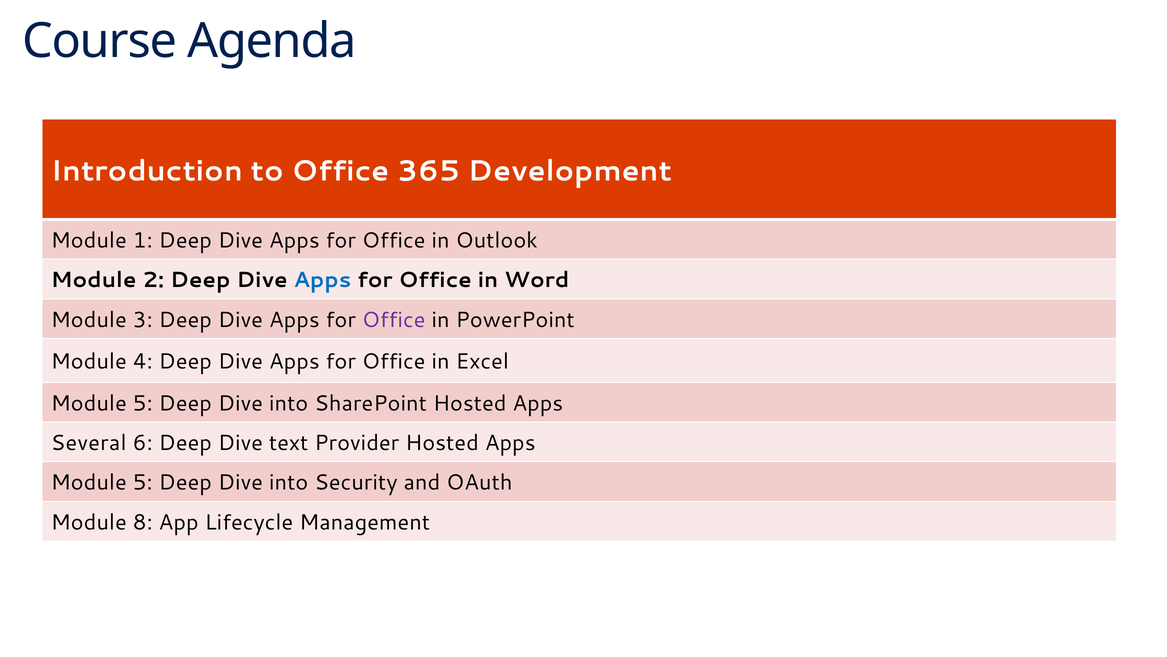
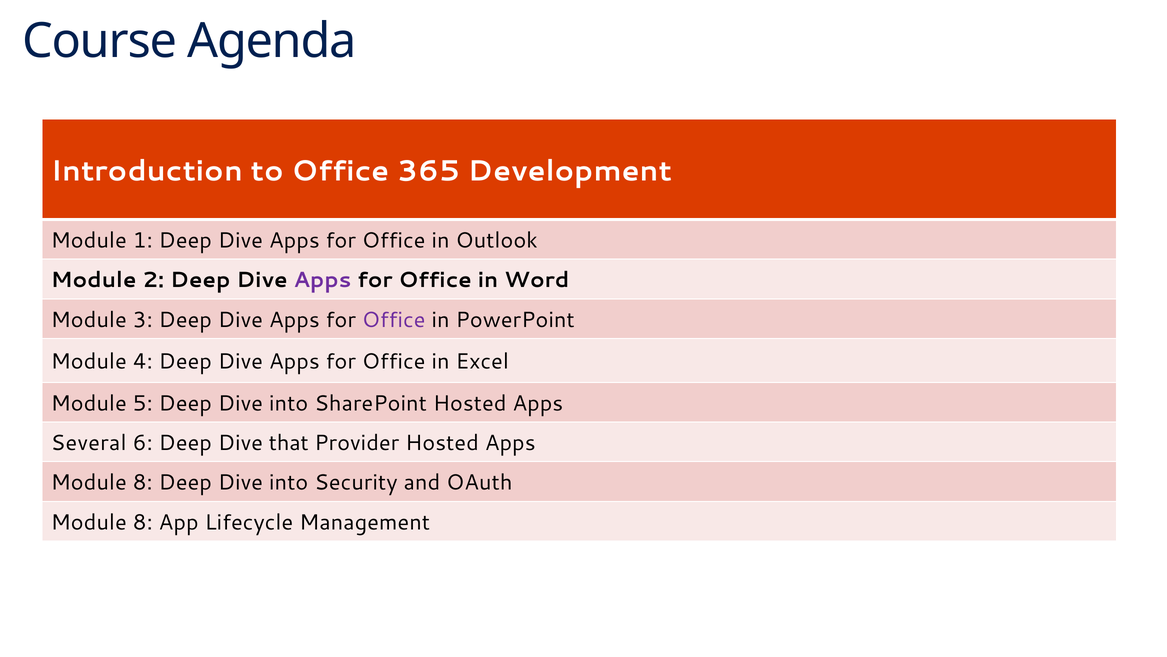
Apps colour: blue -> purple (322, 280)
text: text -> that (289, 443)
5: 5 -> 8 (143, 482)
